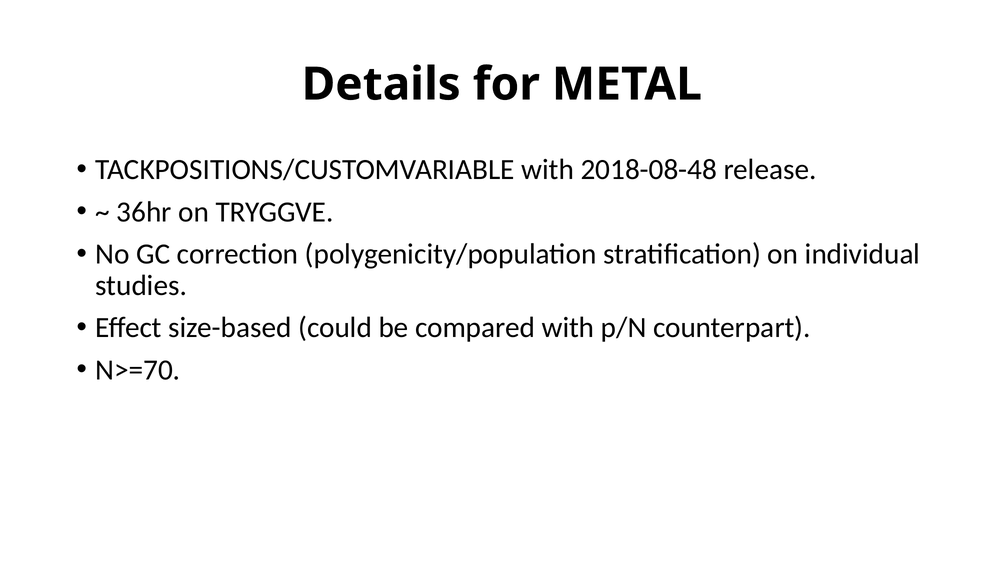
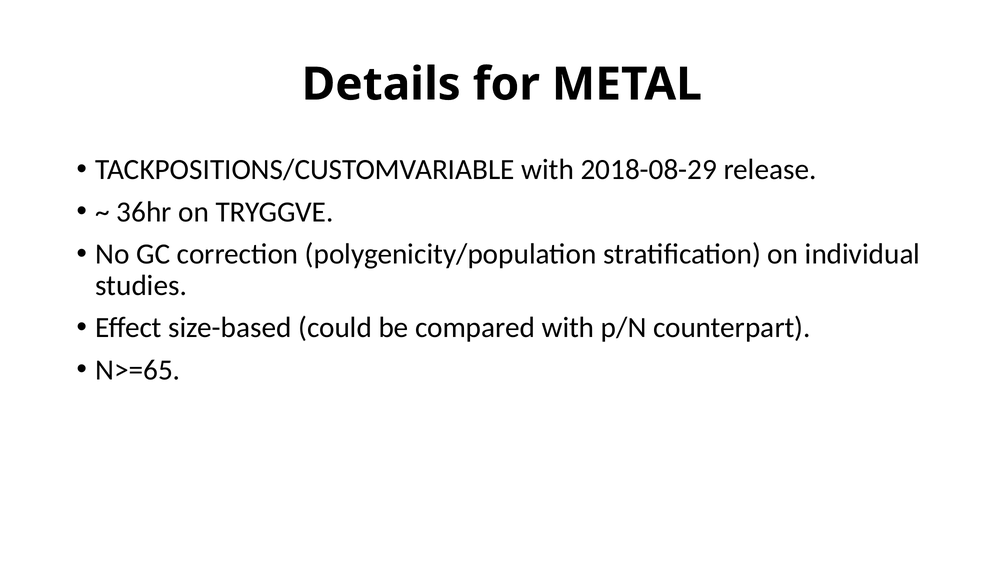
2018-08-48: 2018-08-48 -> 2018-08-29 (649, 170)
N>=70: N>=70 -> N>=65 (138, 370)
